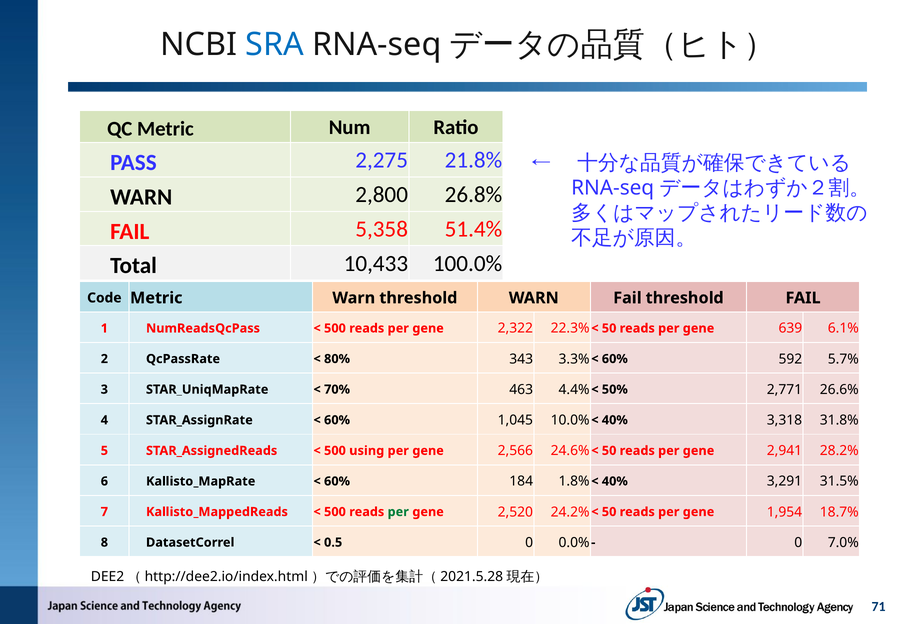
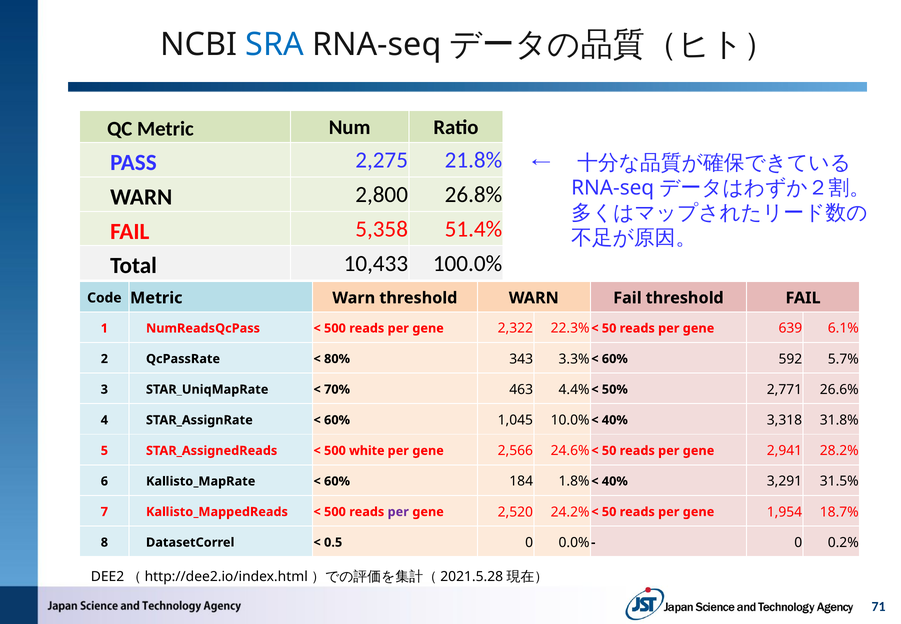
using: using -> white (367, 451)
per colour: green -> purple (398, 512)
7.0%: 7.0% -> 0.2% (843, 542)
